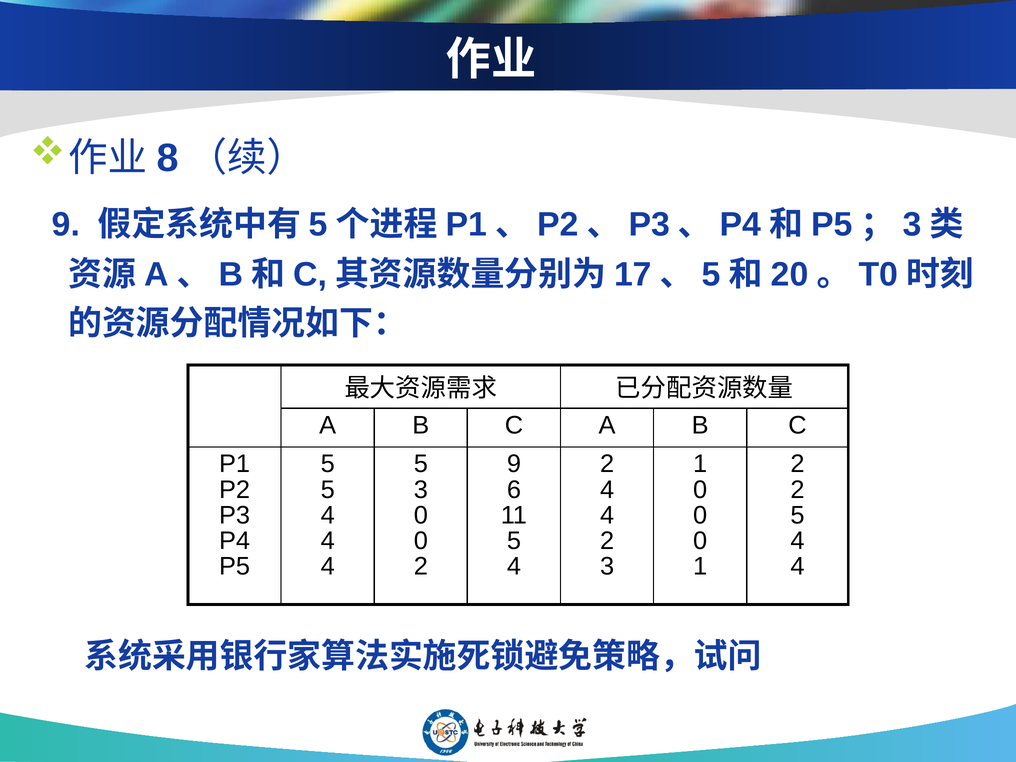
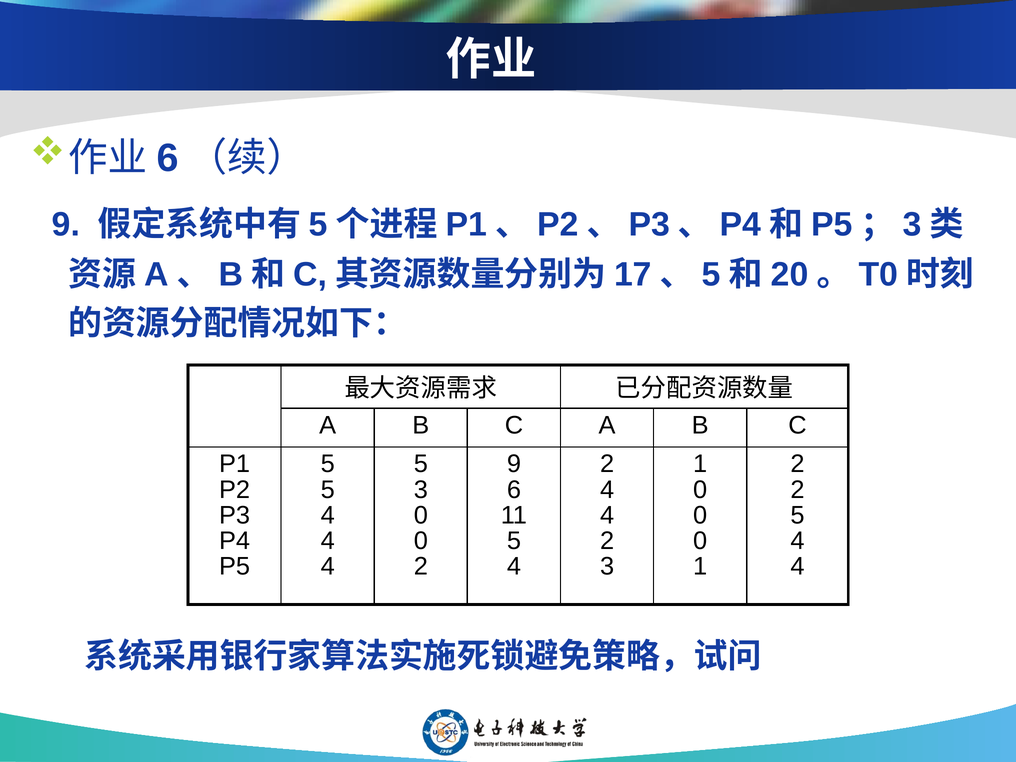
8: 8 -> 6 (168, 158)
